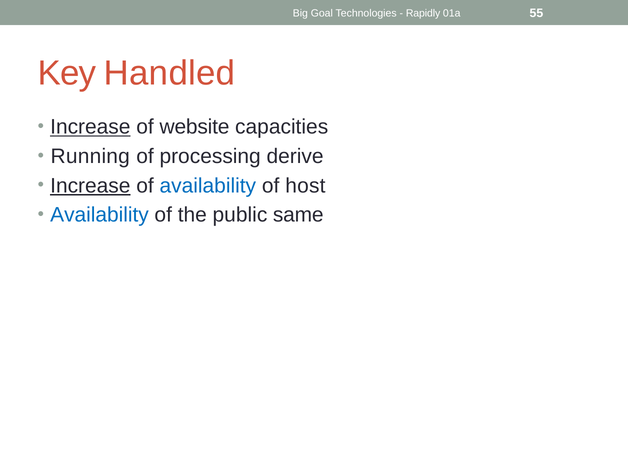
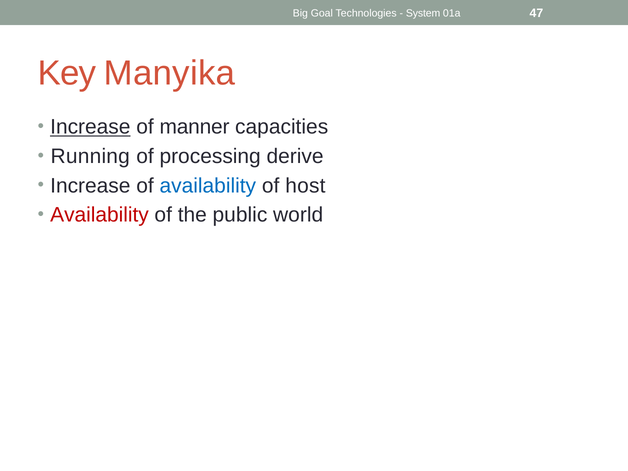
Rapidly: Rapidly -> System (423, 13)
55: 55 -> 47 (536, 13)
Handled: Handled -> Manyika (170, 73)
website: website -> manner (195, 127)
Increase underline: present -> none (90, 186)
Availability colour: blue -> red (99, 215)
same: same -> world (298, 215)
